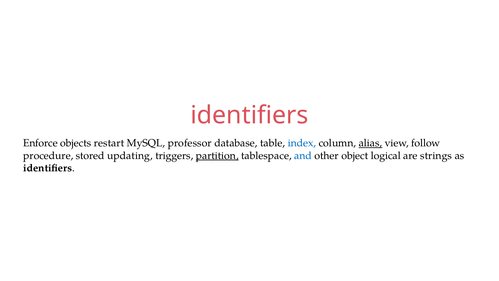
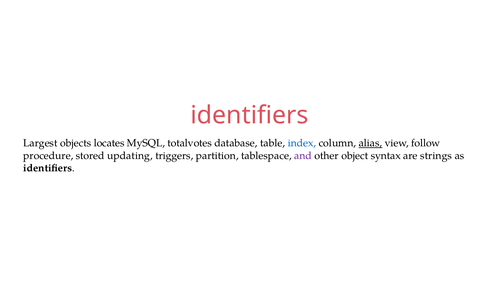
Enforce: Enforce -> Largest (40, 143)
restart: restart -> locates (109, 143)
professor: professor -> totalvotes (190, 143)
partition underline: present -> none (217, 155)
and colour: blue -> purple (303, 155)
logical: logical -> syntax (386, 155)
